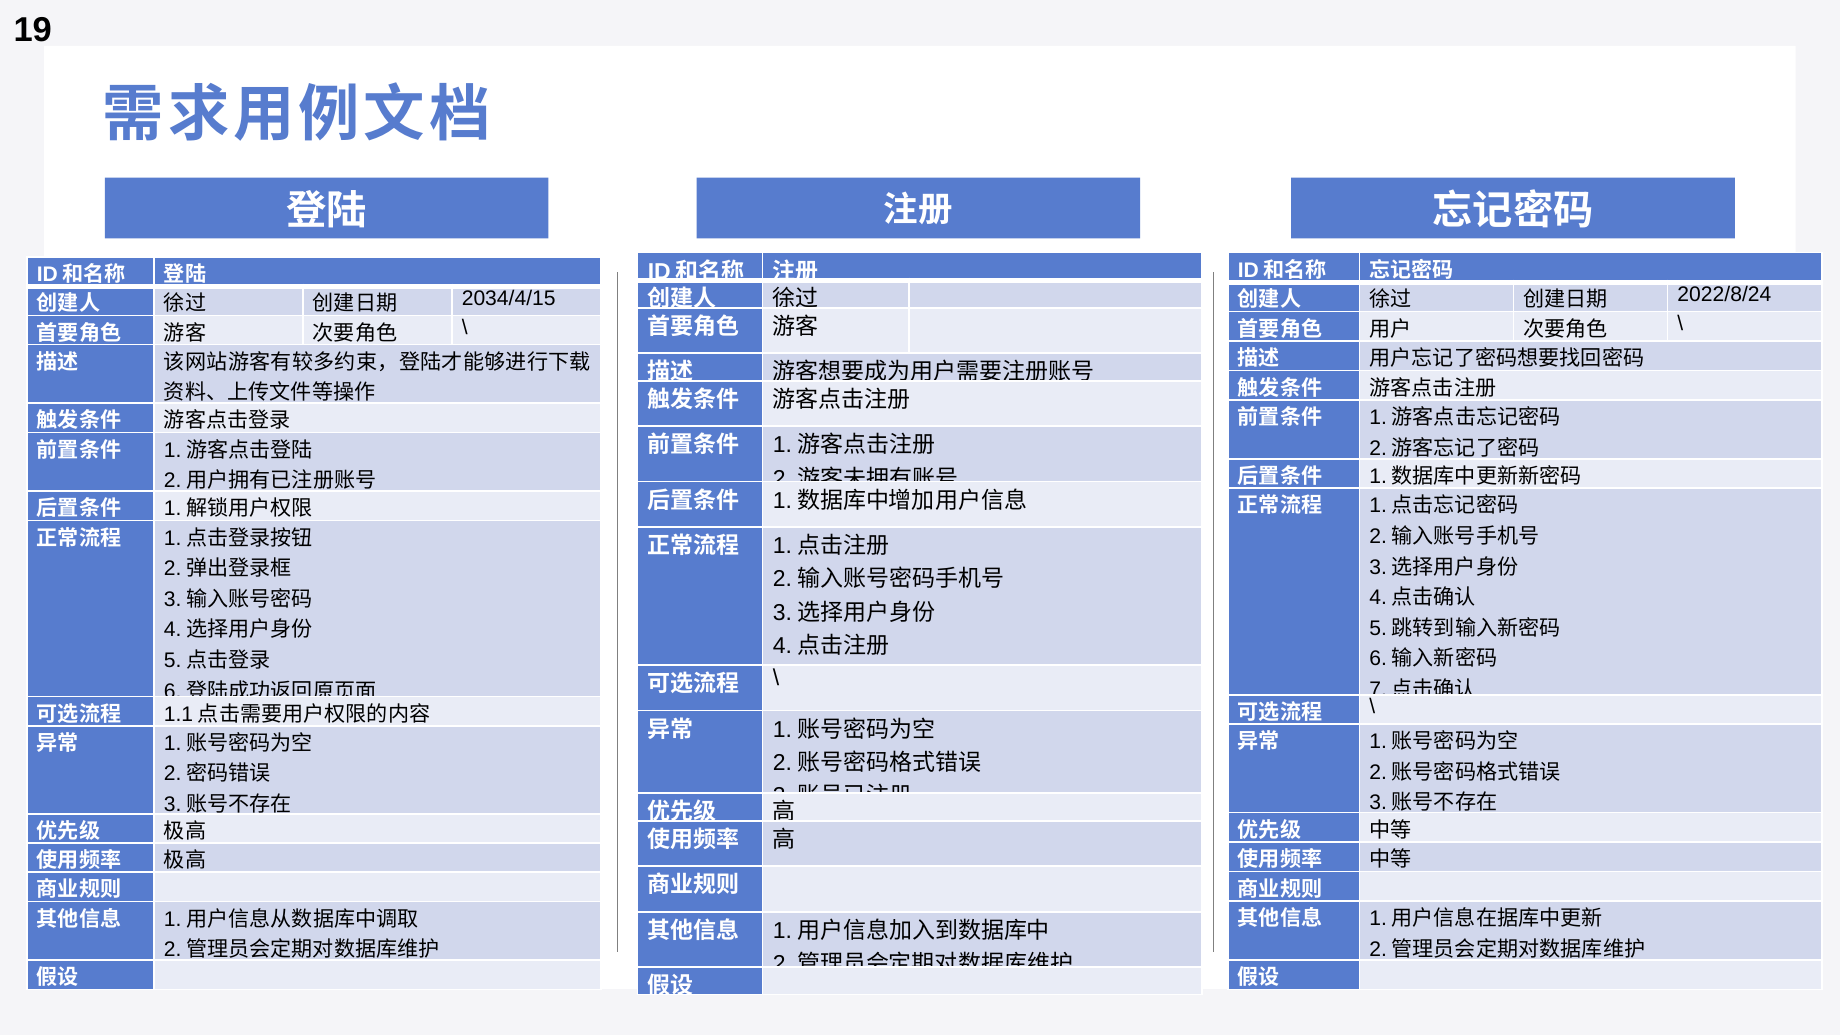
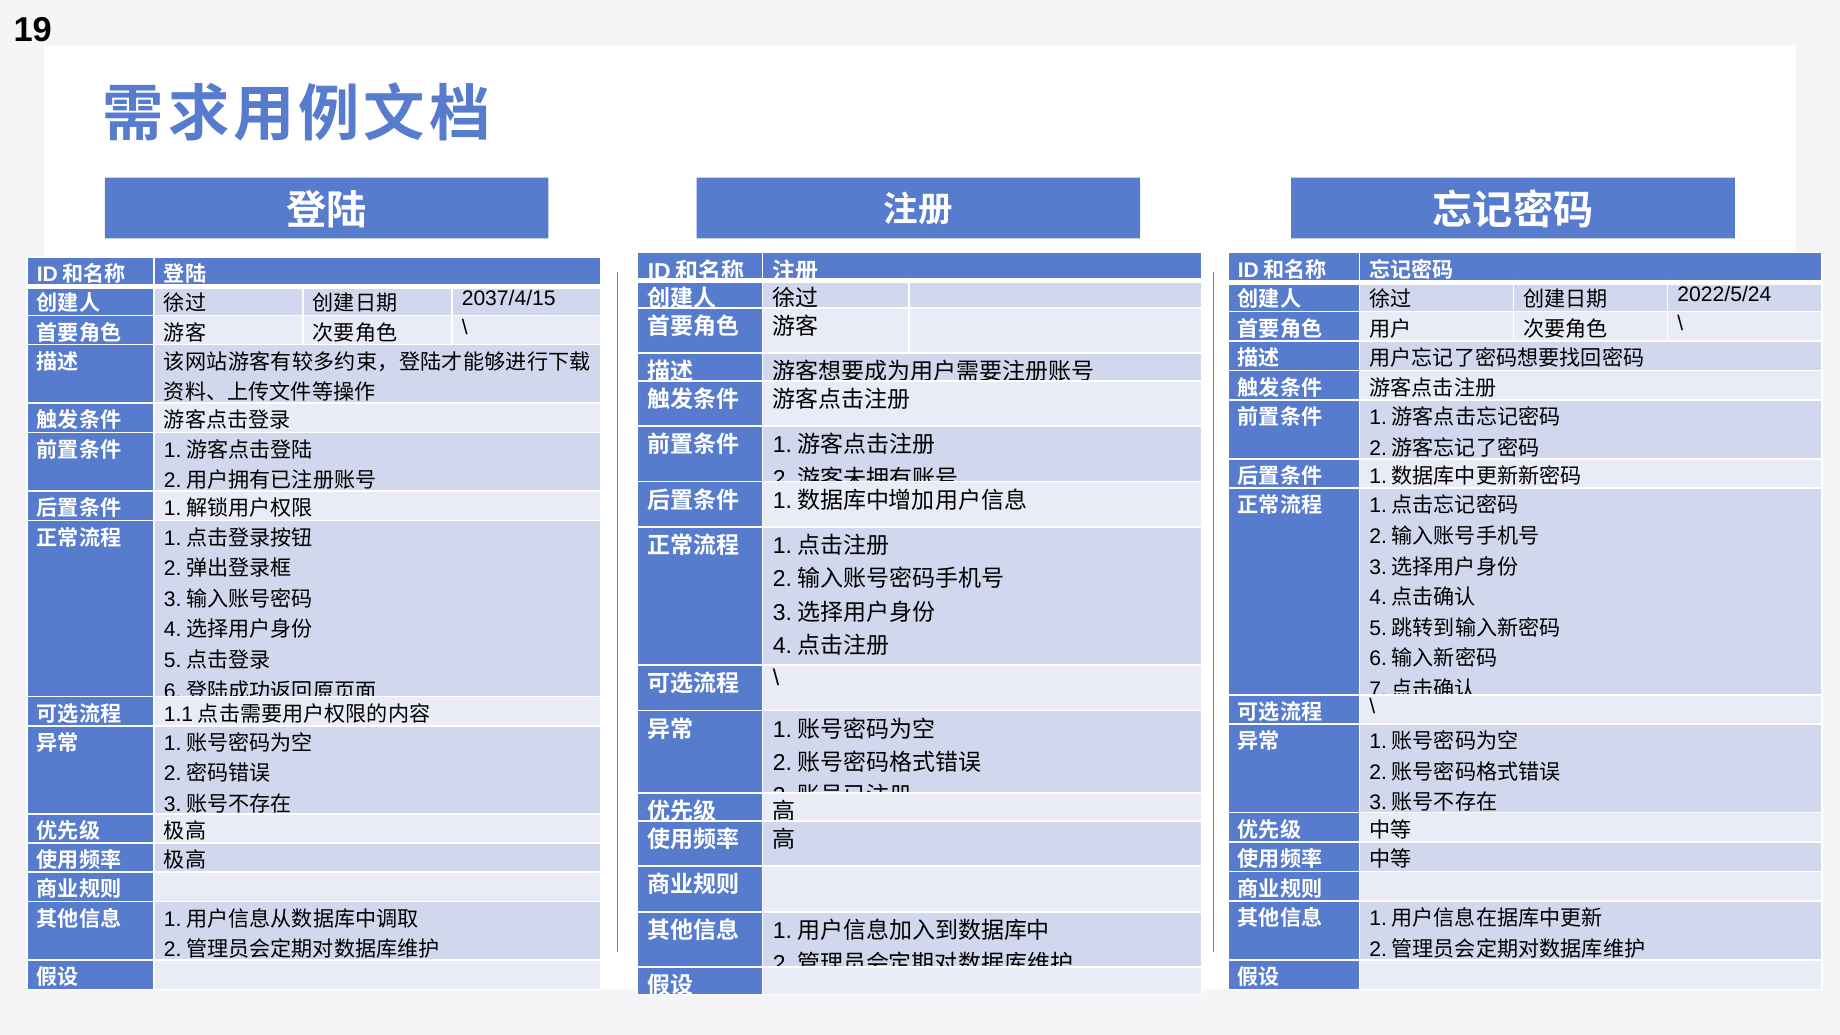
2022/8/24: 2022/8/24 -> 2022/5/24 (1724, 294)
2034/4/15: 2034/4/15 -> 2037/4/15 (509, 298)
